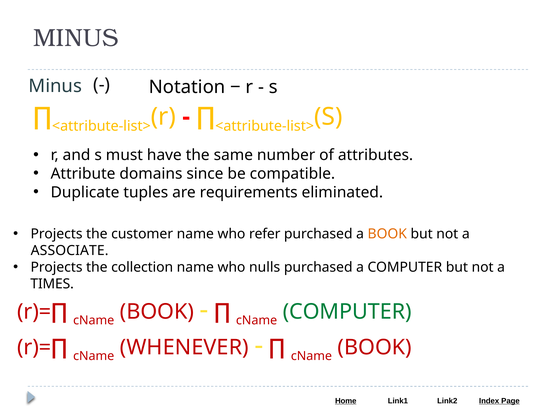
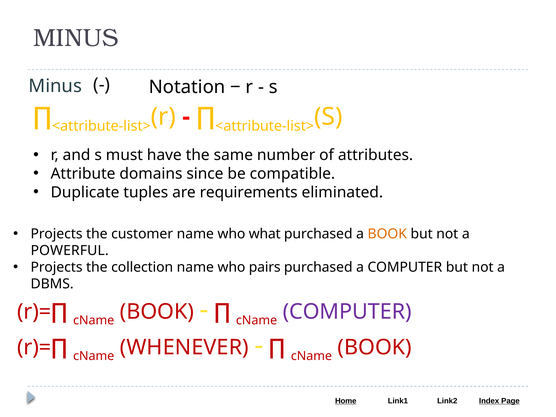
refer: refer -> what (265, 234)
ASSOCIATE: ASSOCIATE -> POWERFUL (70, 251)
nulls: nulls -> pairs (265, 267)
TIMES: TIMES -> DBMS (52, 284)
COMPUTER colour: green -> purple (347, 312)
